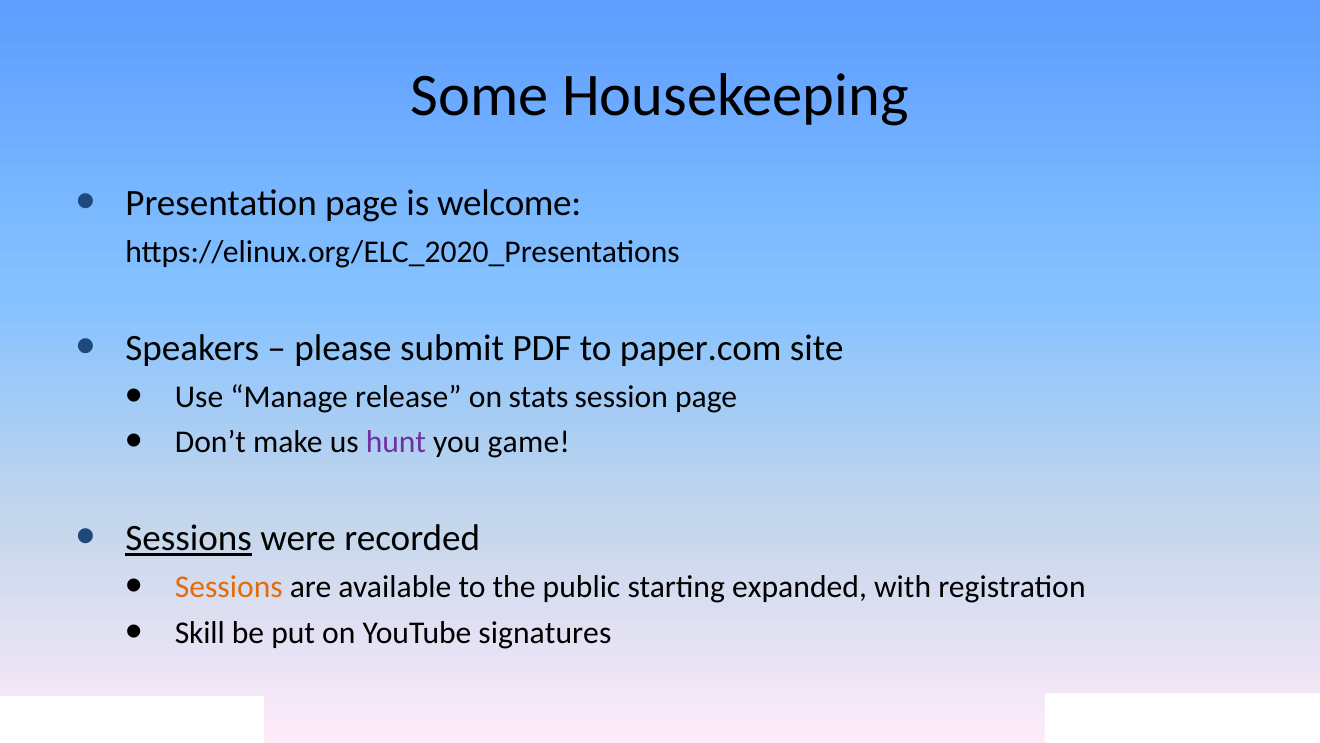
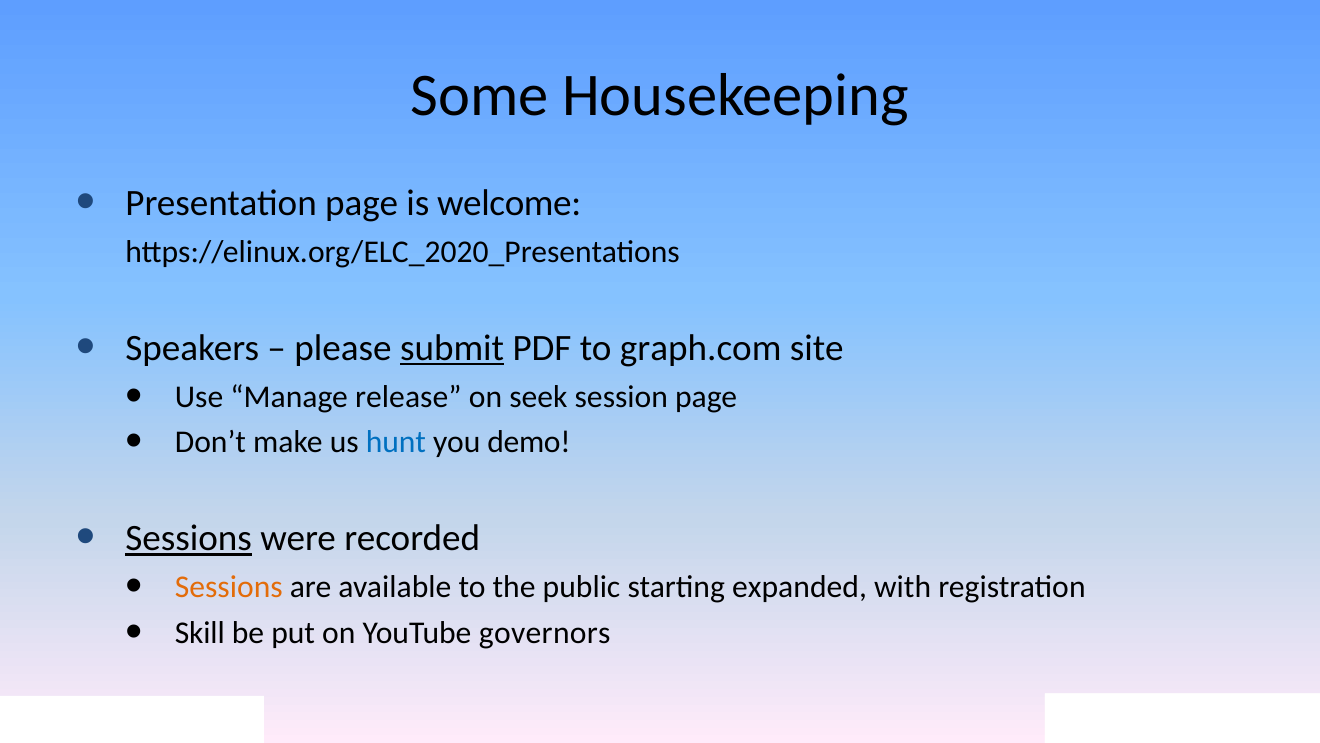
submit underline: none -> present (452, 348)
paper.com: paper.com -> graph.com (701, 348)
stats: stats -> seek (538, 396)
hunt colour: purple -> blue (396, 442)
game: game -> demo (529, 442)
signatures: signatures -> governors (545, 632)
